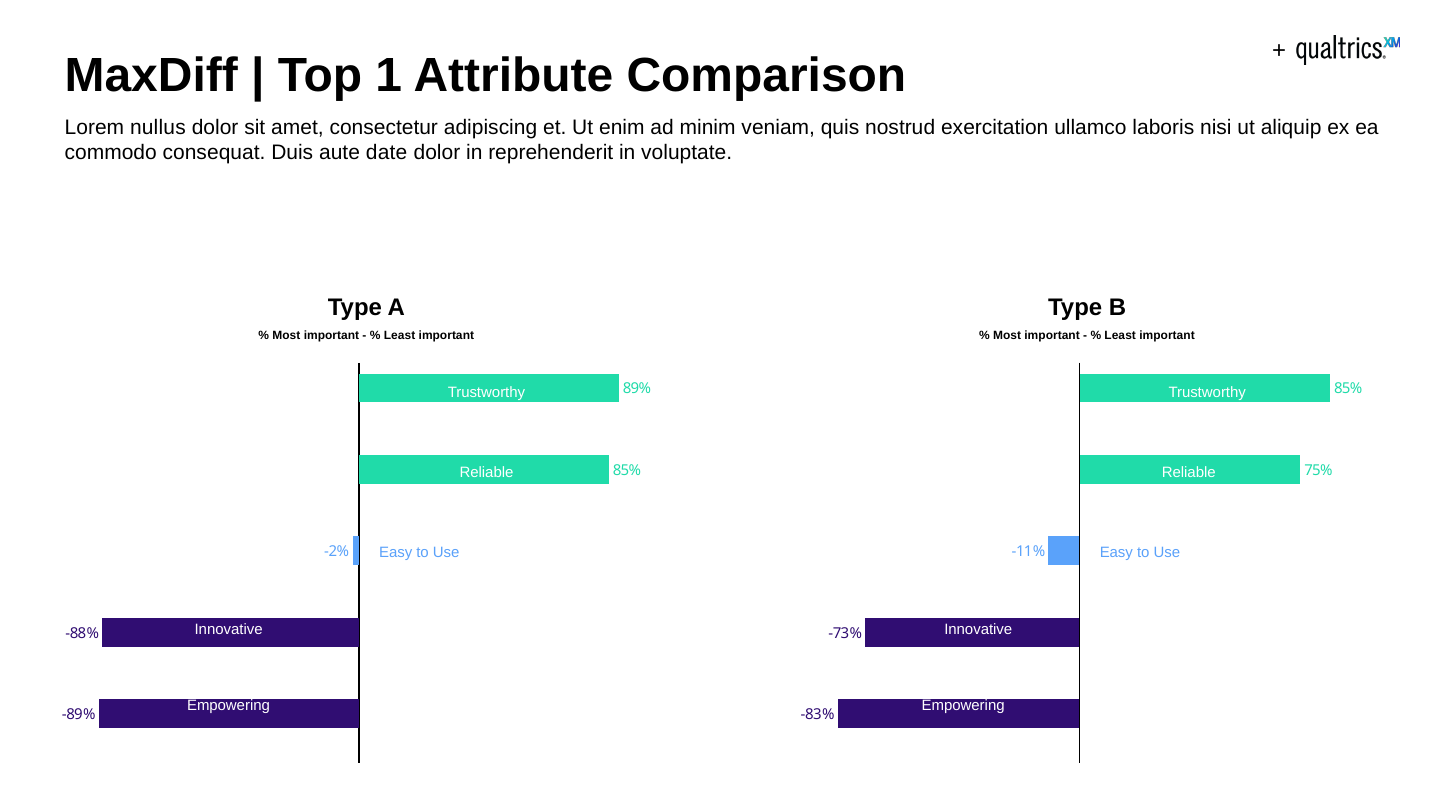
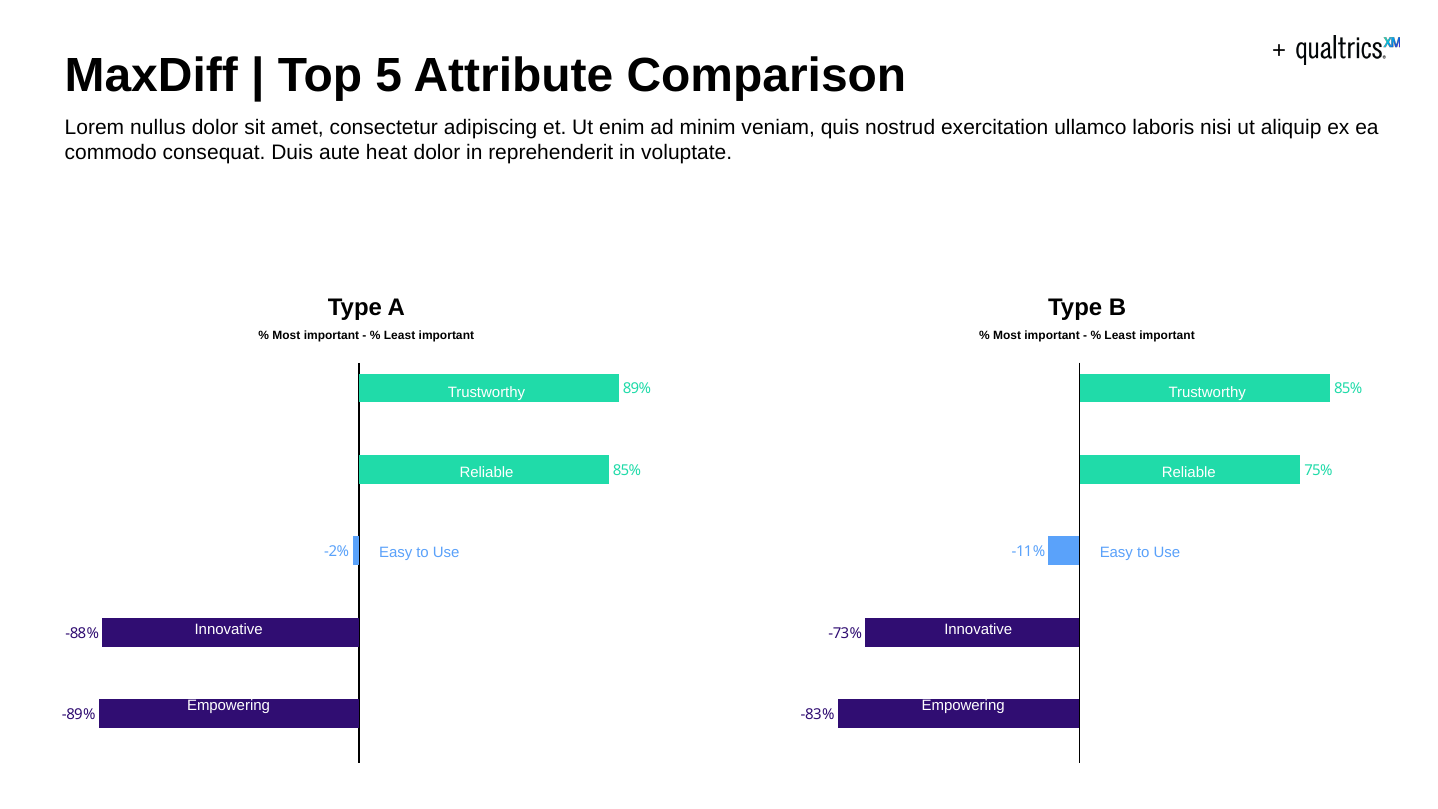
1: 1 -> 5 (389, 76)
date: date -> heat (387, 152)
